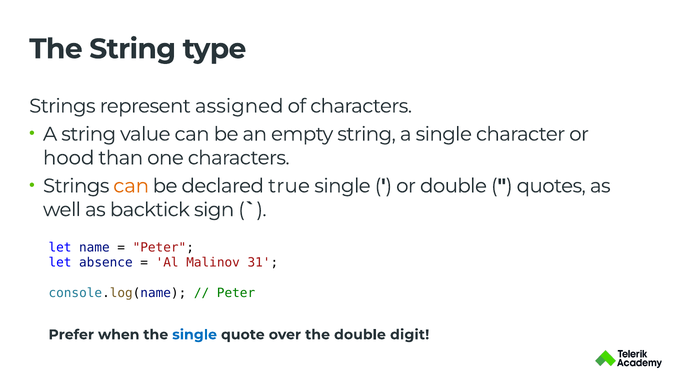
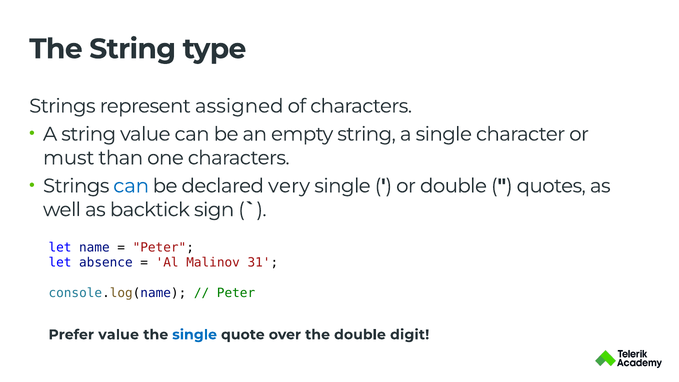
hood: hood -> must (69, 158)
can colour: orange -> blue (131, 186)
true: true -> very (289, 186)
Prefer when: when -> value (119, 335)
